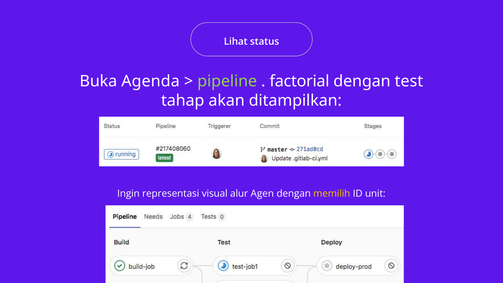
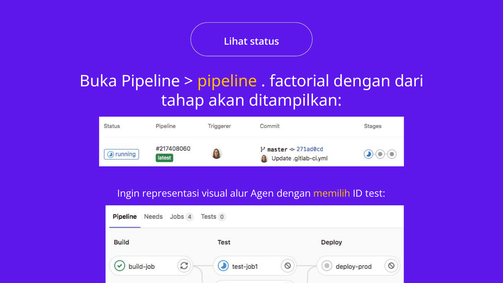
Buka Agenda: Agenda -> Pipeline (151, 81)
pipeline colour: light green -> yellow (227, 81)
test: test -> dari (409, 81)
unit: unit -> test (375, 194)
